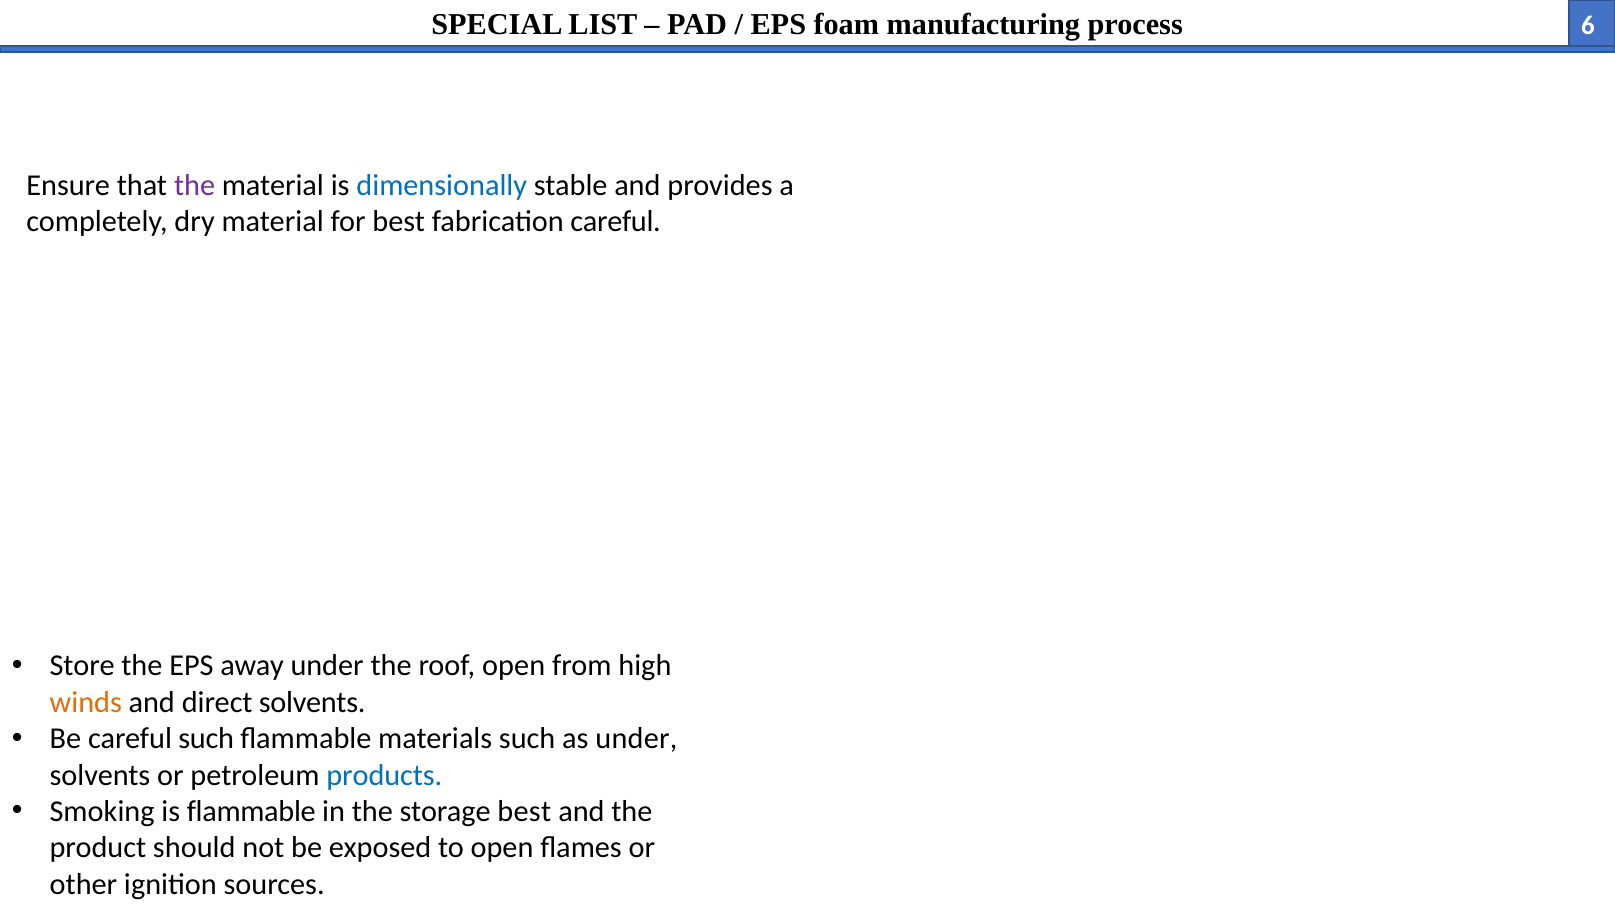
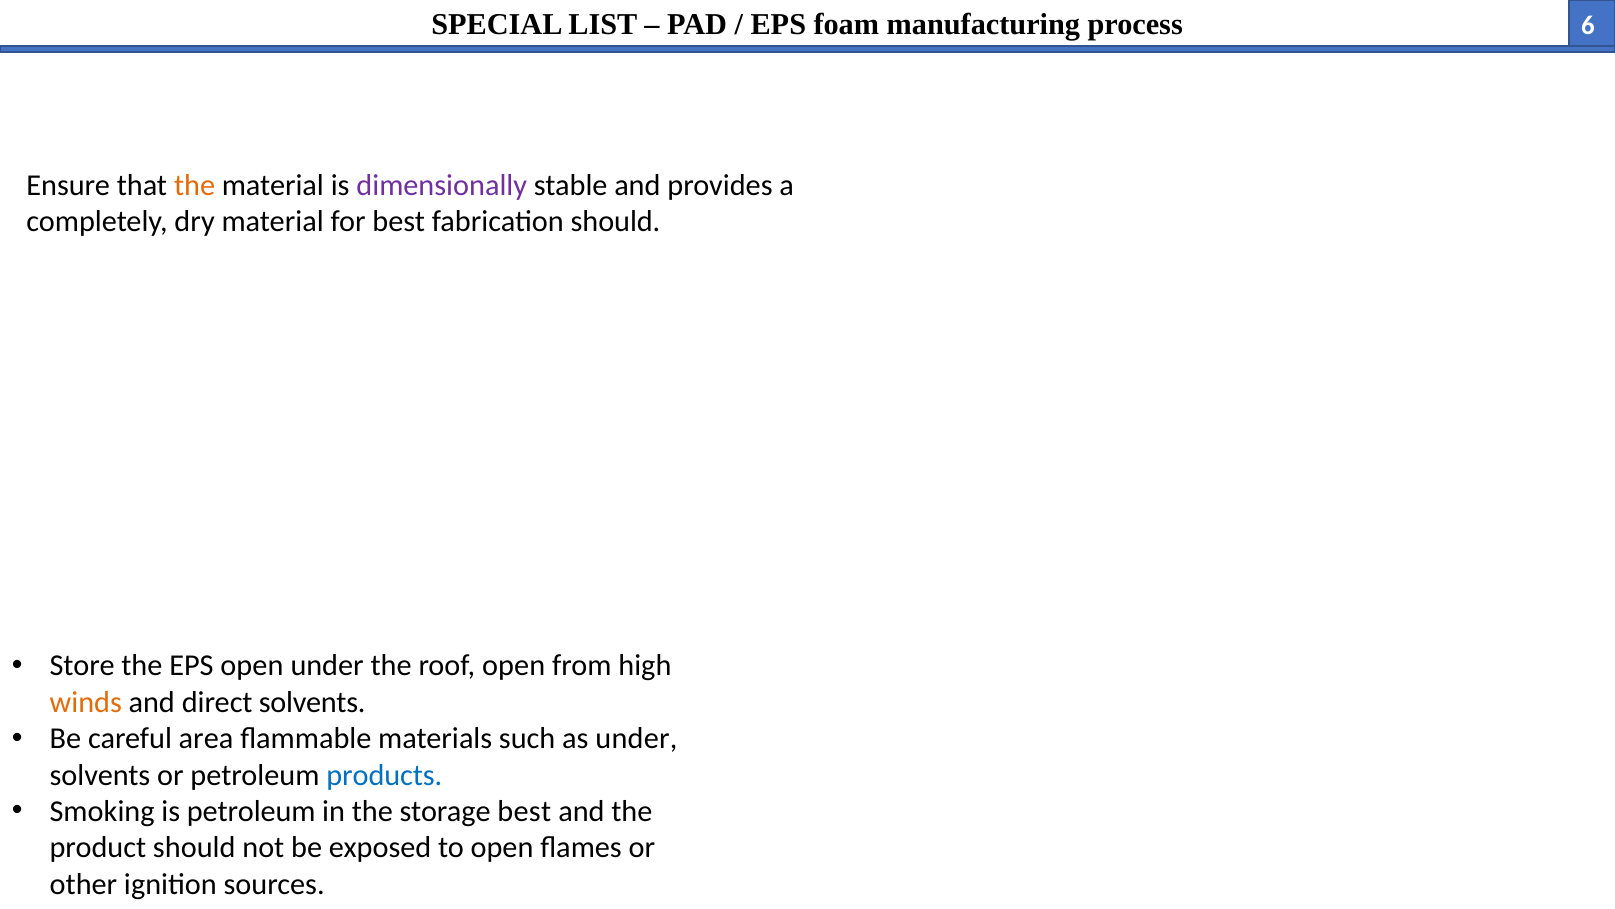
the colour: purple -> orange (195, 185)
dimensionally colour: blue -> purple (442, 185)
fabrication careful: careful -> should (616, 221)
EPS away: away -> open (252, 666)
careful such: such -> area (206, 738)
is flammable: flammable -> petroleum (251, 811)
